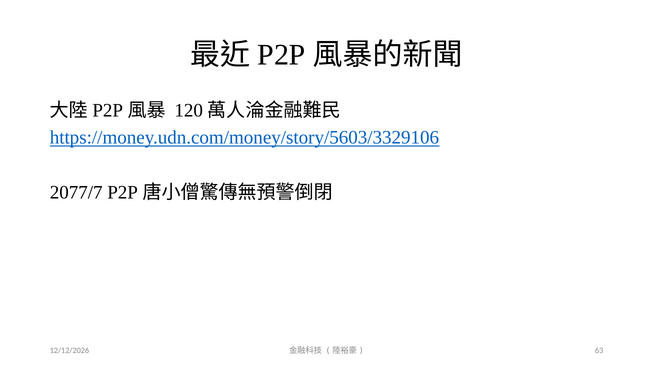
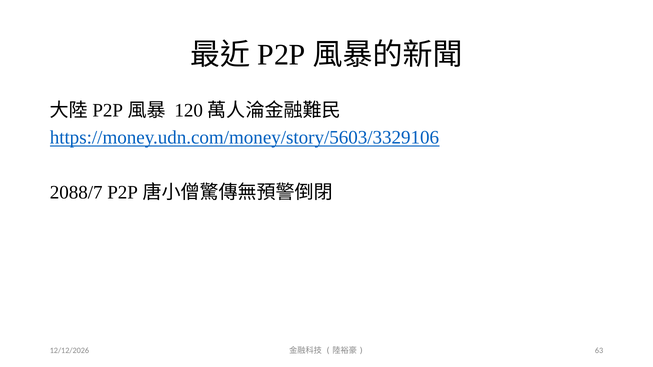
2077/7: 2077/7 -> 2088/7 (76, 193)
